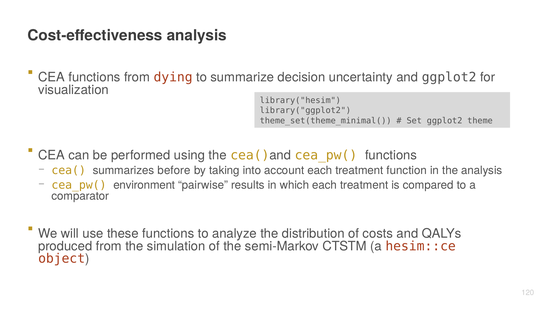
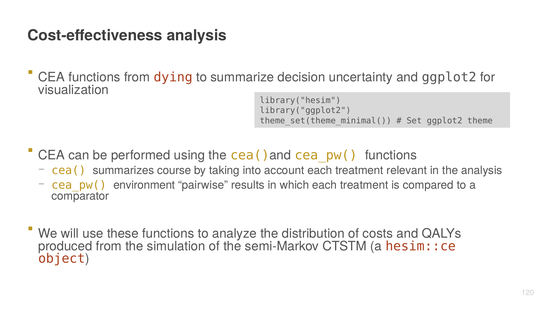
before: before -> course (174, 170)
function: function -> relevant (407, 170)
